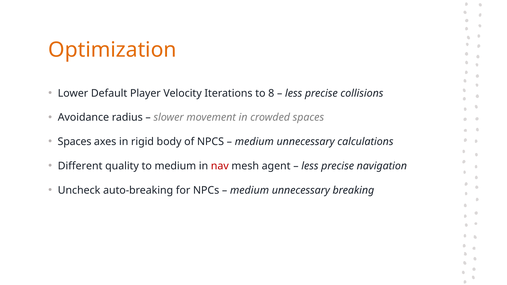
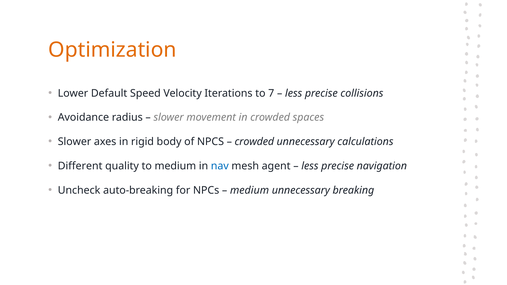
Player: Player -> Speed (145, 93)
8: 8 -> 7 (271, 93)
Spaces: Spaces -> Slower (75, 142)
medium: medium -> crowded (254, 142)
nav colour: red -> blue (220, 166)
